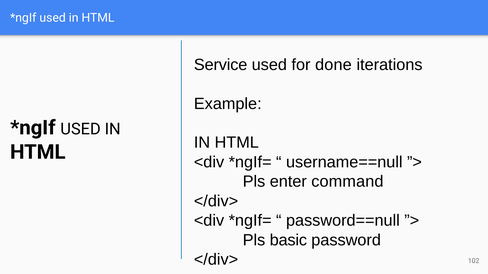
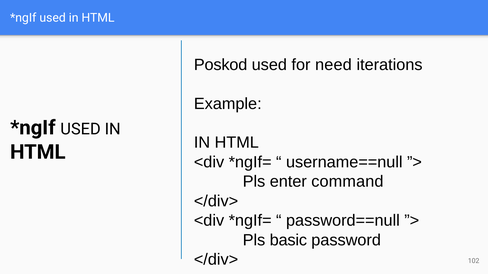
Service: Service -> Poskod (221, 65)
done: done -> need (333, 65)
